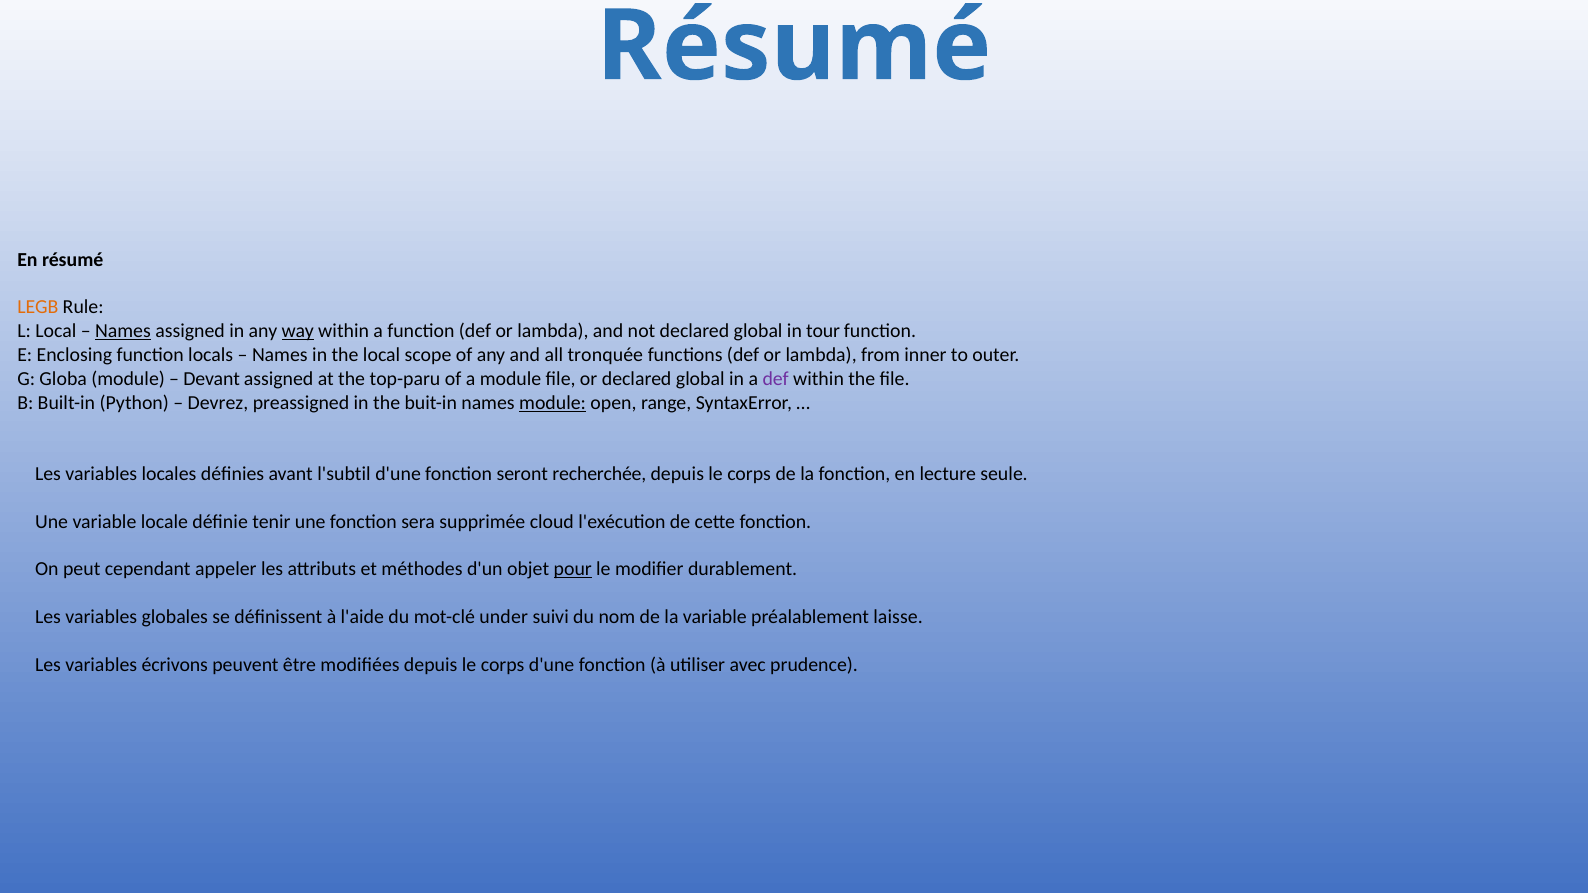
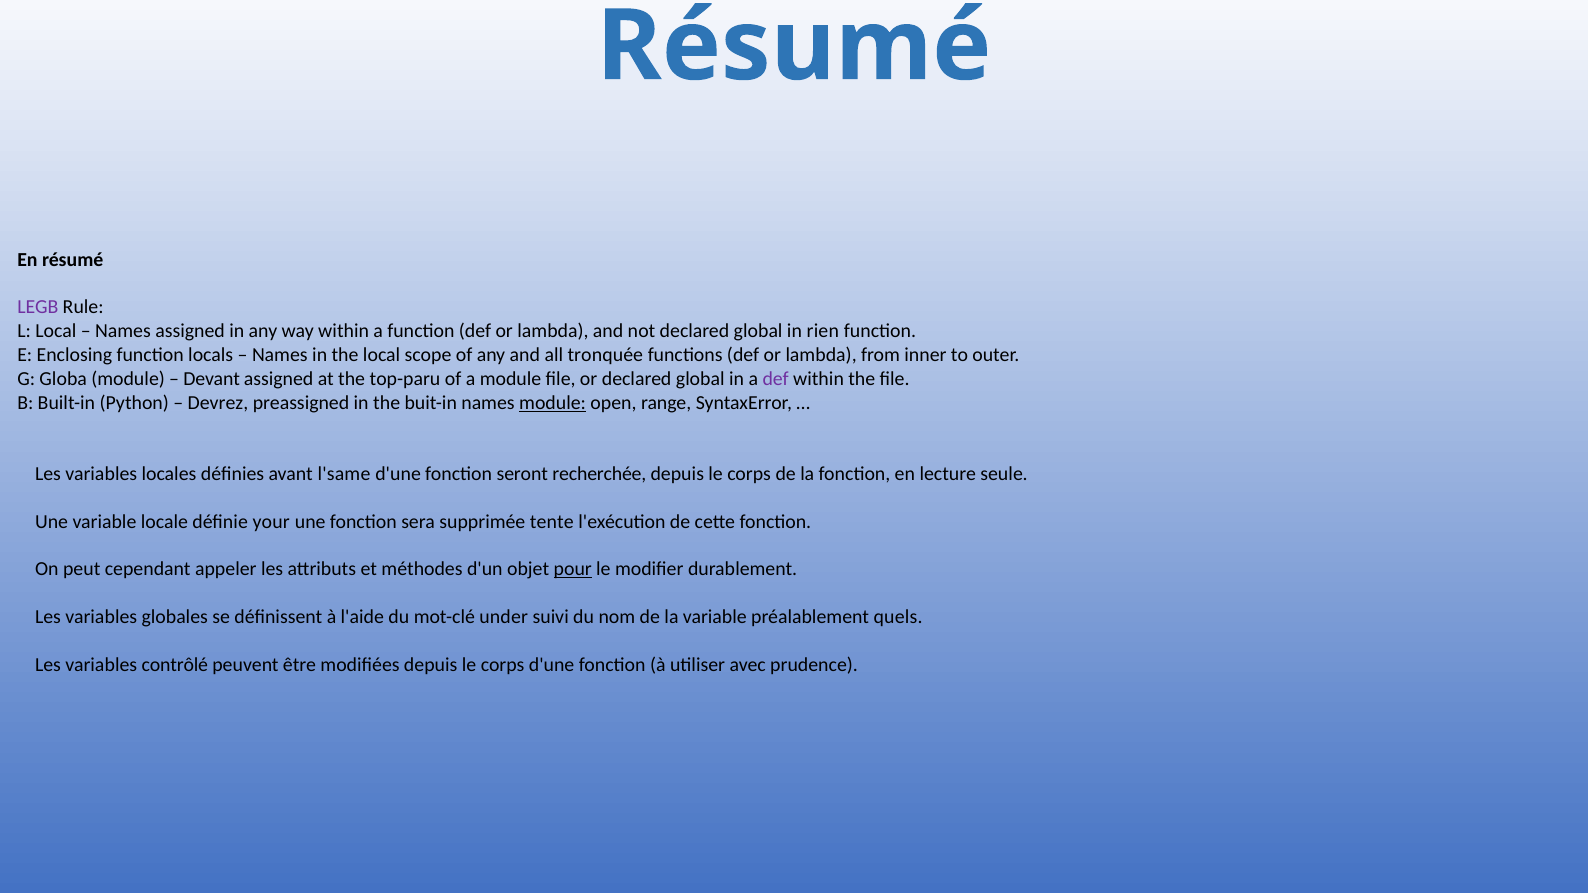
LEGB colour: orange -> purple (38, 307)
Names underline: present -> none (123, 331)
way underline: present -> none (298, 331)
tour: tour -> rien (823, 331)
l'subtil: l'subtil -> l'same (344, 474)
tenir: tenir -> your (271, 522)
cloud: cloud -> tente (552, 522)
laisse: laisse -> quels (898, 617)
écrivons: écrivons -> contrôlé (175, 665)
